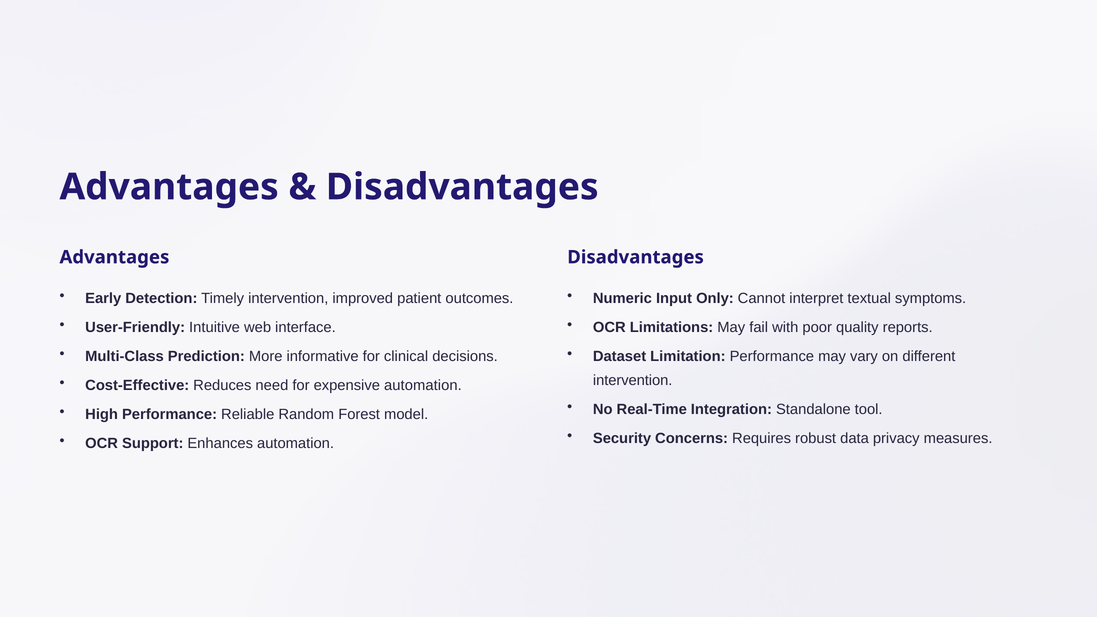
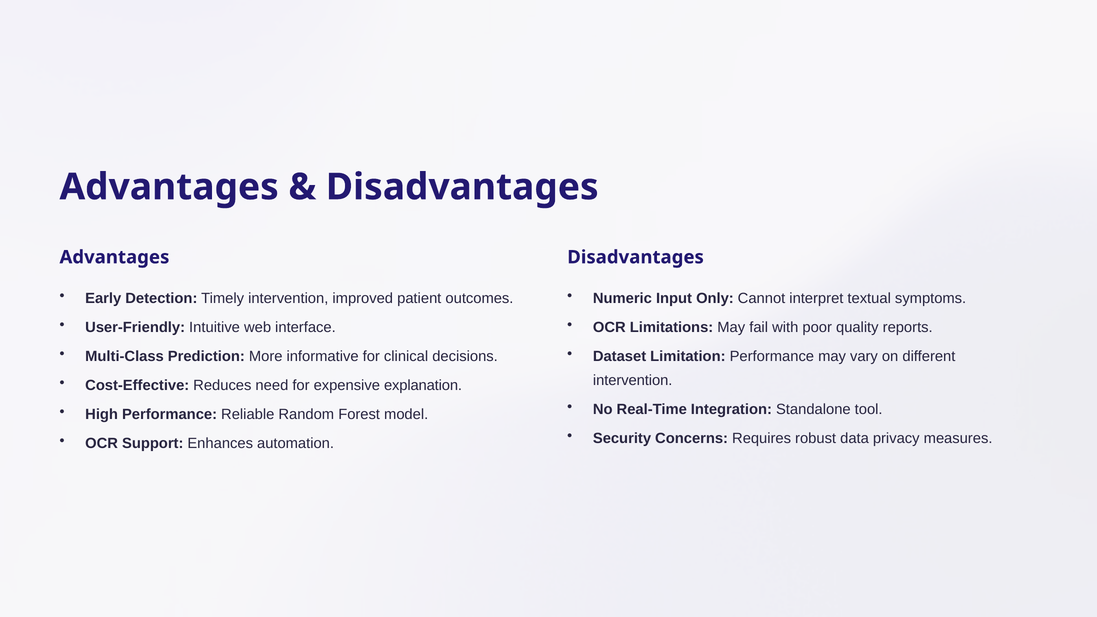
expensive automation: automation -> explanation (423, 385)
